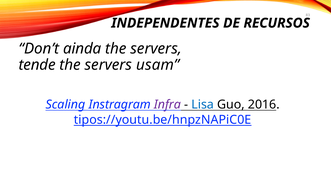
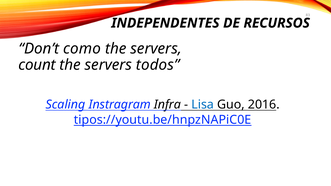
ainda: ainda -> como (82, 49)
tende: tende -> count (37, 65)
usam: usam -> todos (158, 65)
Infra colour: purple -> black (167, 105)
